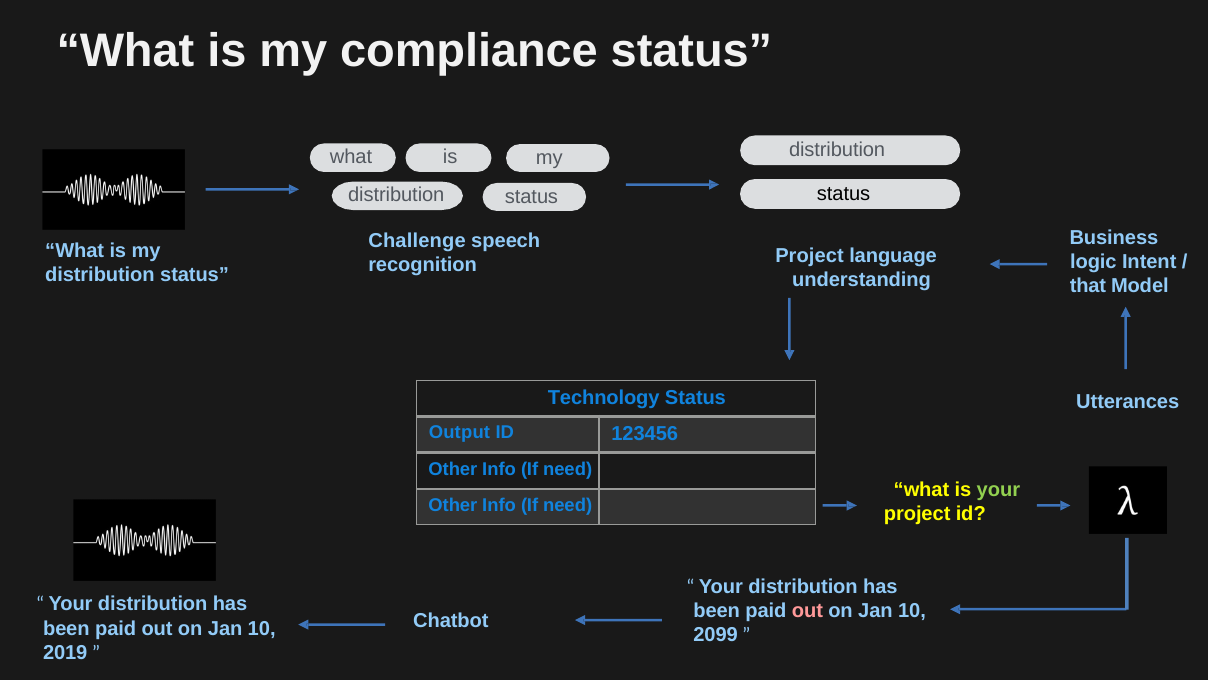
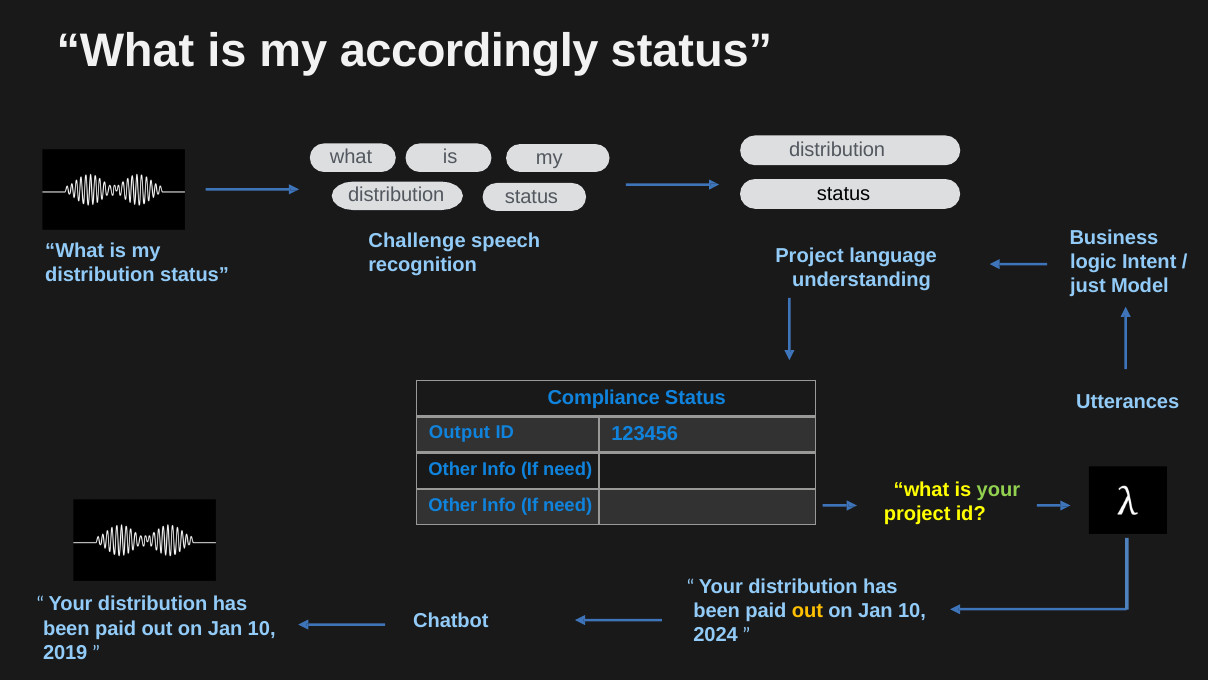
compliance: compliance -> accordingly (469, 51)
that: that -> just (1088, 286)
Technology: Technology -> Compliance (604, 397)
out colour: pink -> yellow (807, 611)
2099: 2099 -> 2024 (716, 635)
